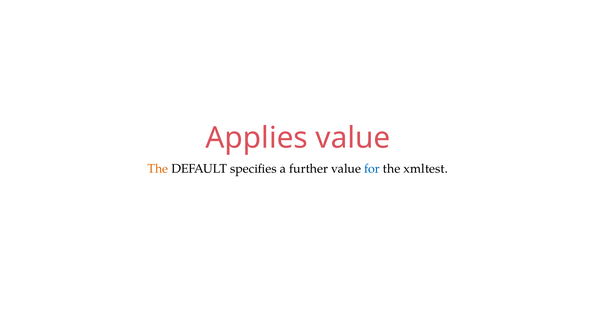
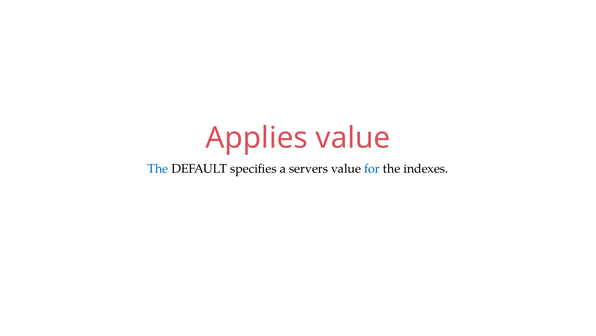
The colour: orange -> blue (158, 168)
further: further -> servers (309, 168)
xmltest: xmltest -> indexes (426, 168)
